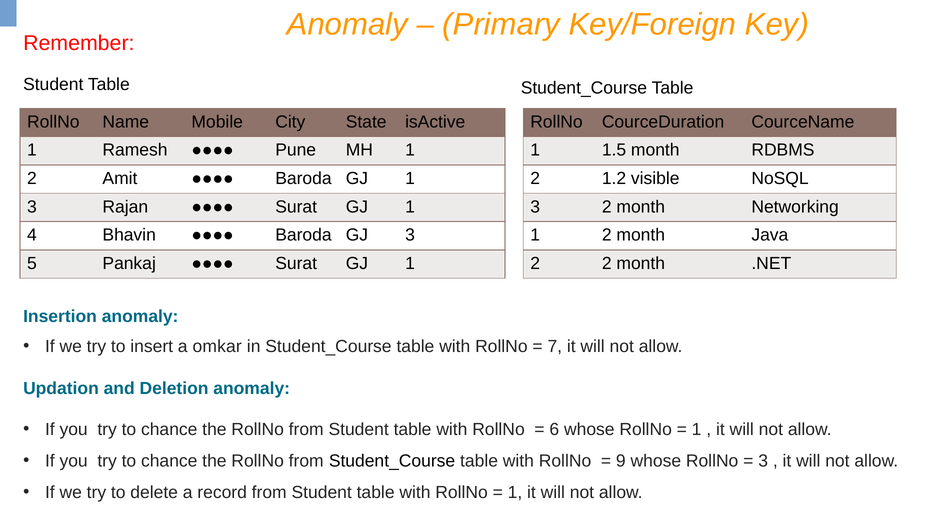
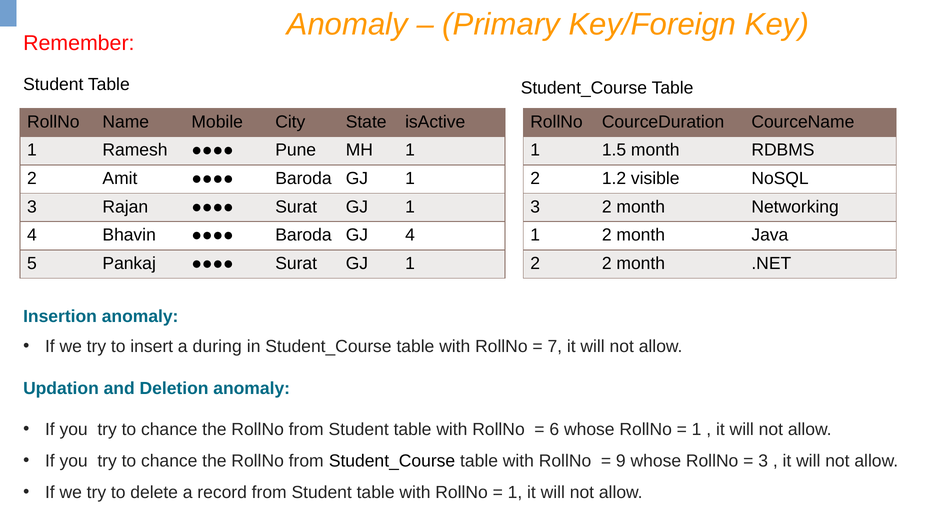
GJ 3: 3 -> 4 (410, 235)
omkar: omkar -> during (217, 346)
